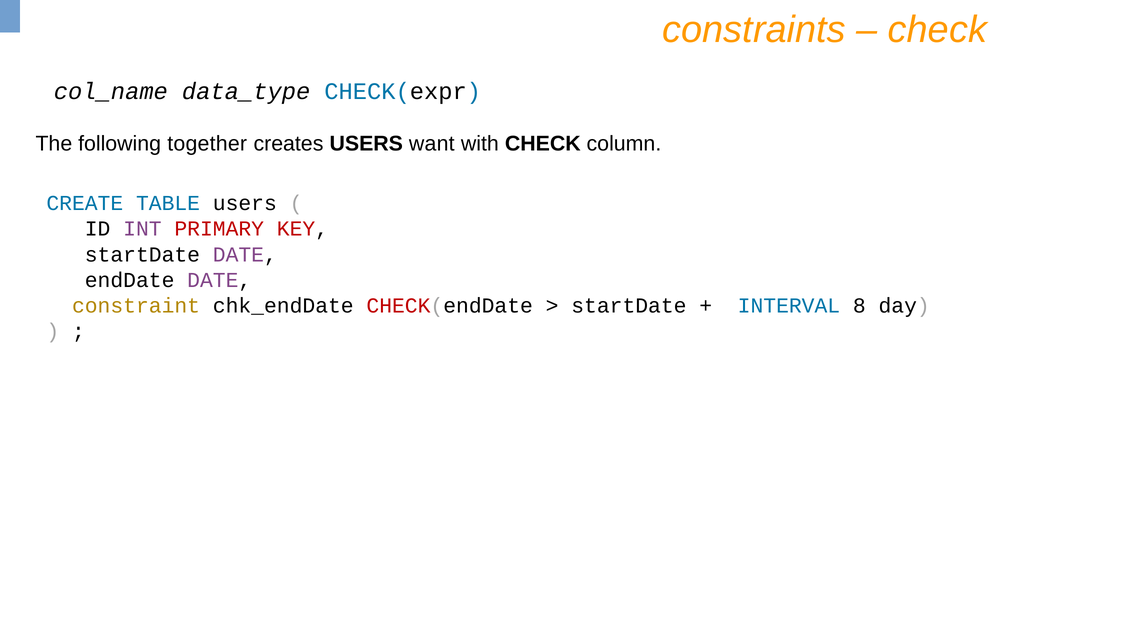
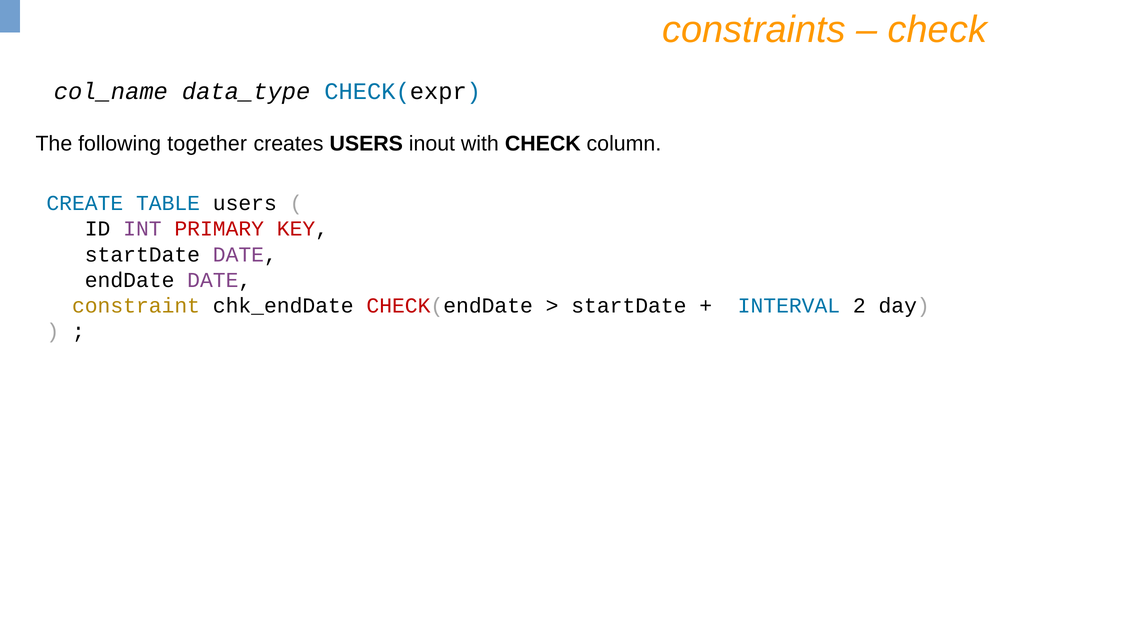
want: want -> inout (432, 144)
8: 8 -> 2 (859, 306)
